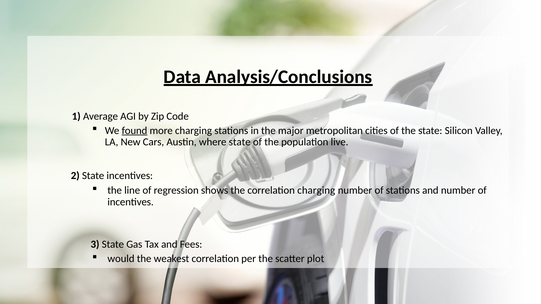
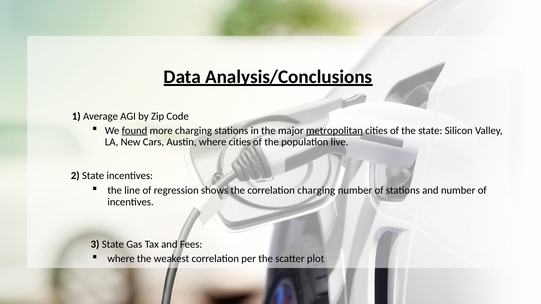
metropolitan underline: none -> present (334, 131)
where state: state -> cities (240, 142)
would: would -> where (121, 259)
